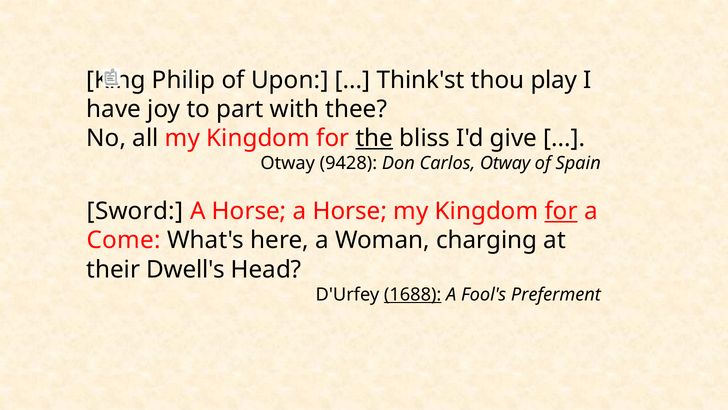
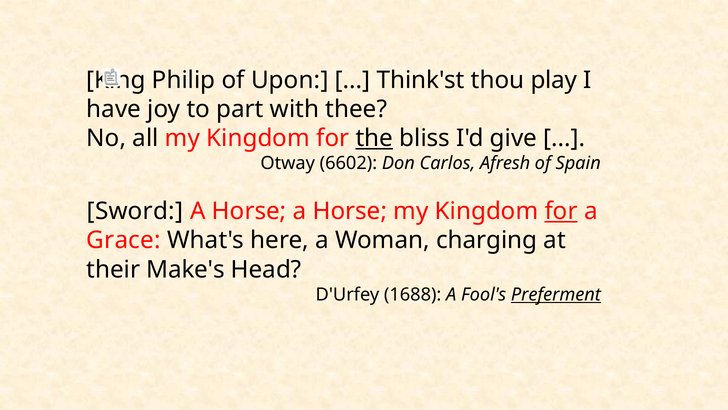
9428: 9428 -> 6602 (348, 163)
Carlos Otway: Otway -> Afresh (505, 163)
Come: Come -> Grace (124, 240)
Dwell's: Dwell's -> Make's (186, 269)
1688 underline: present -> none (413, 294)
Preferment underline: none -> present (556, 294)
